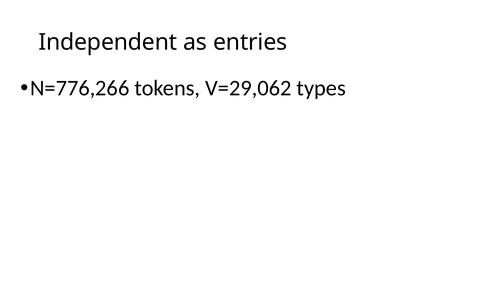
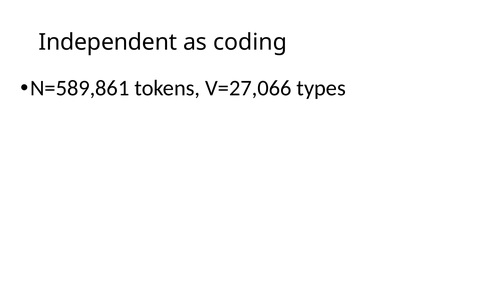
entries: entries -> coding (250, 42)
N=776,266: N=776,266 -> N=589,861 (80, 88)
V=29,062: V=29,062 -> V=27,066 (248, 88)
